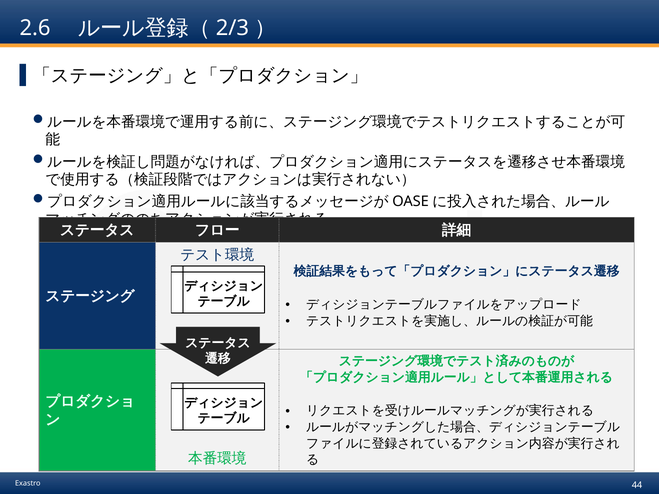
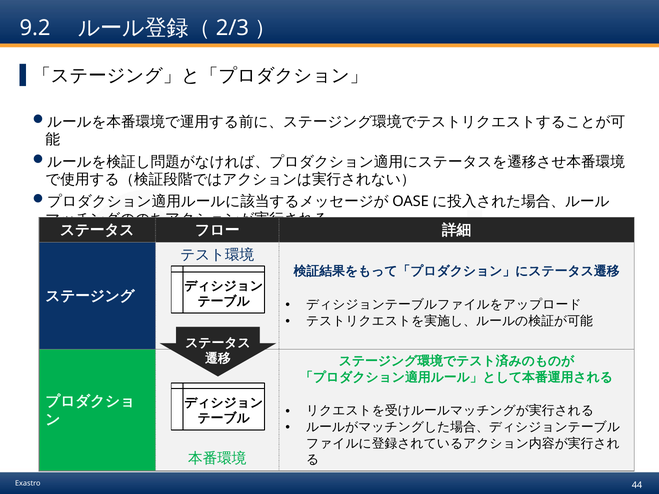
2.6: 2.6 -> 9.2 (35, 28)
